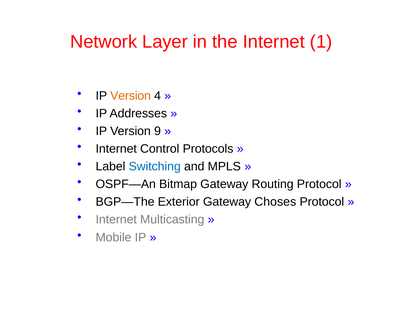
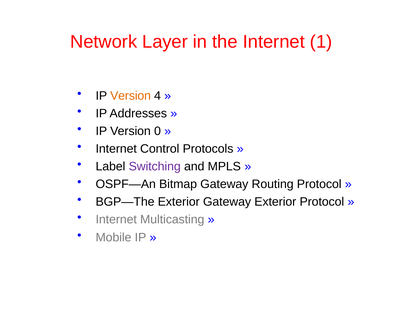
9: 9 -> 0 (158, 131)
Switching colour: blue -> purple (155, 167)
Gateway Choses: Choses -> Exterior (275, 202)
